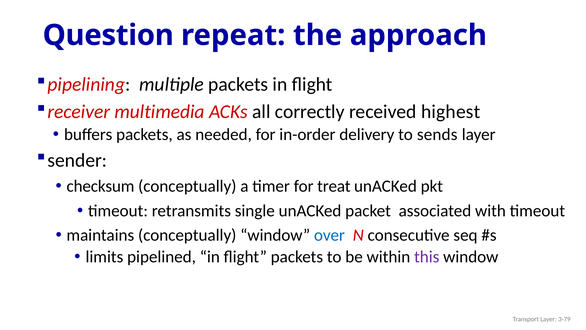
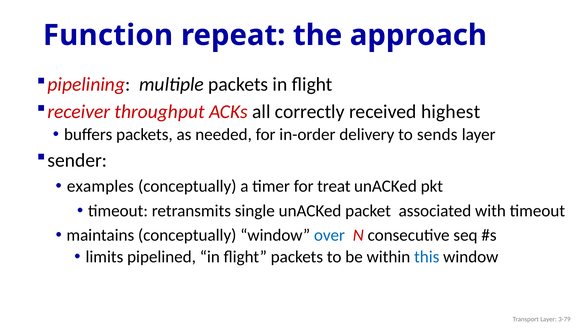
Question: Question -> Function (108, 35)
multimedia: multimedia -> throughput (160, 111)
checksum: checksum -> examples (100, 186)
this colour: purple -> blue (427, 257)
